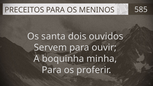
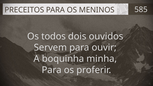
santa: santa -> todos (54, 36)
